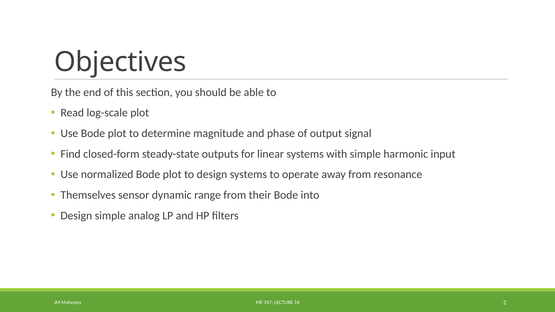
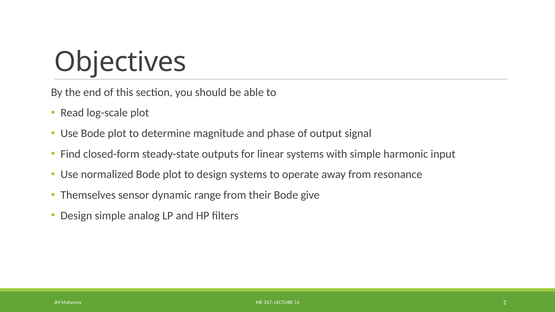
into: into -> give (310, 195)
